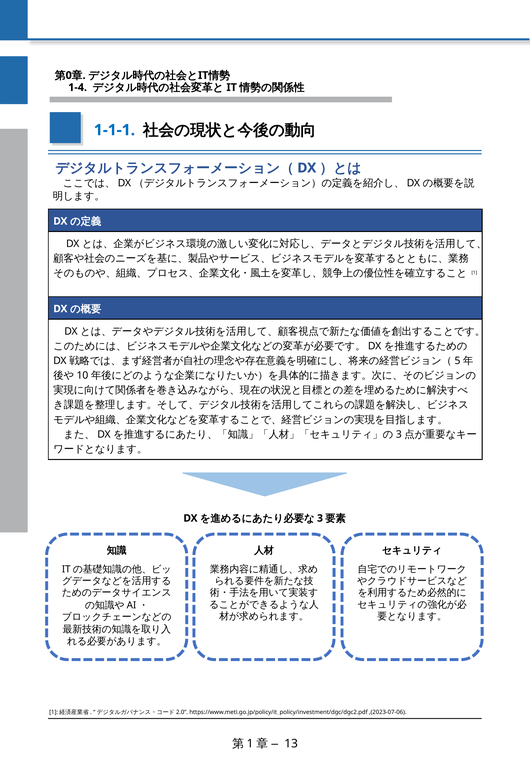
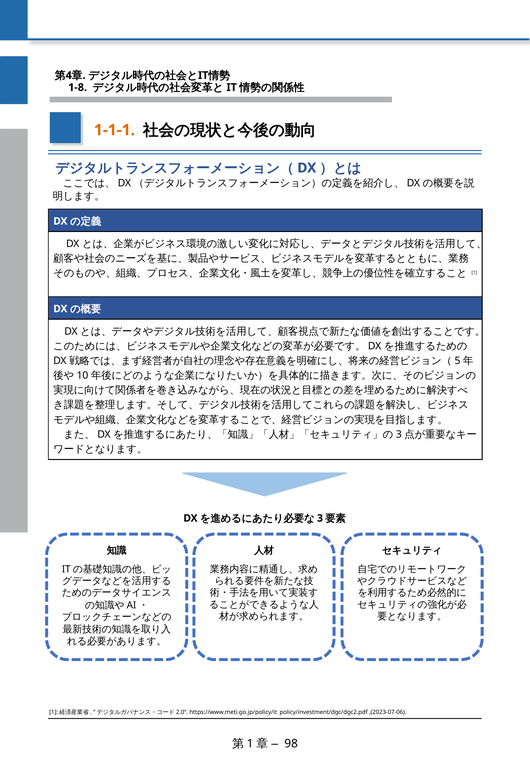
0: 0 -> 4 (69, 75)
1-4: 1-4 -> 1-8 (78, 87)
1-1-1 colour: blue -> orange (114, 130)
13: 13 -> 98 (291, 743)
